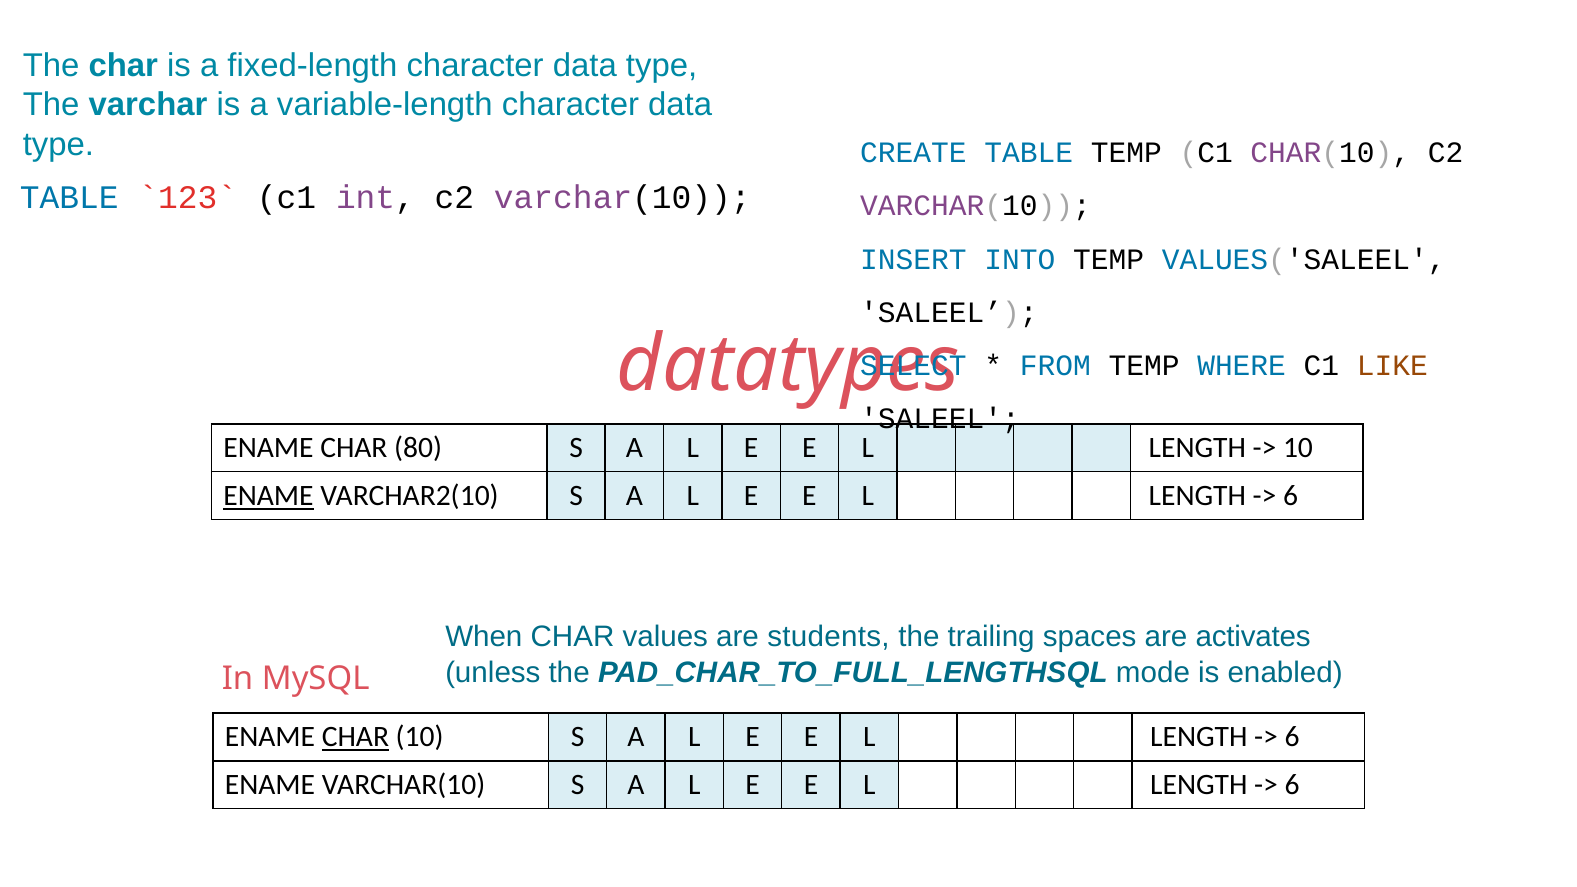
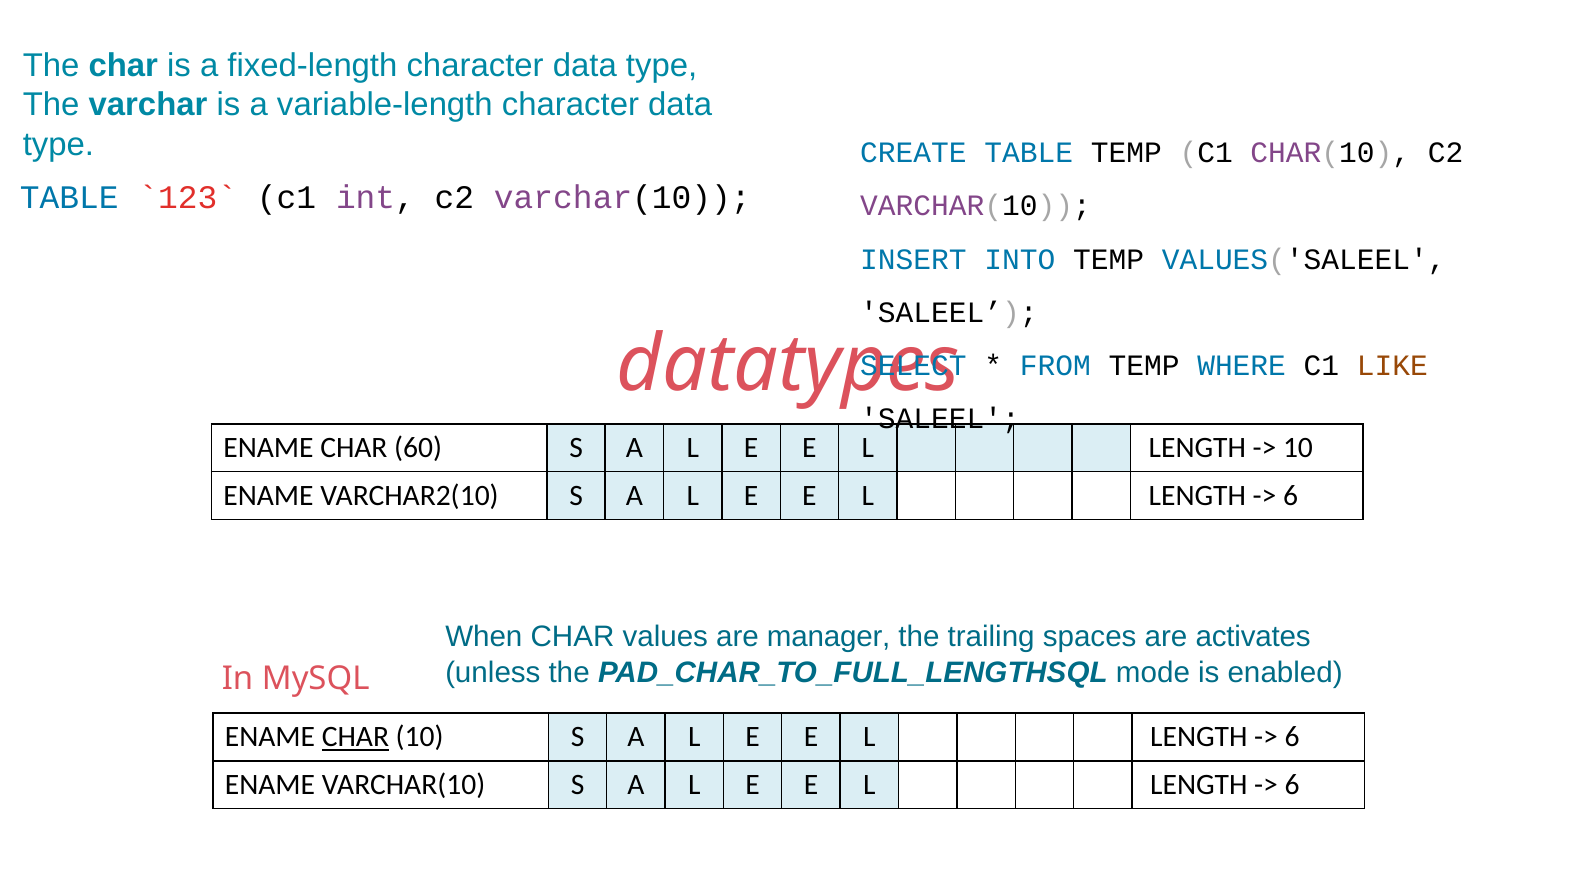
80: 80 -> 60 (418, 448)
ENAME underline: present -> none (268, 496)
students: students -> manager (829, 637)
